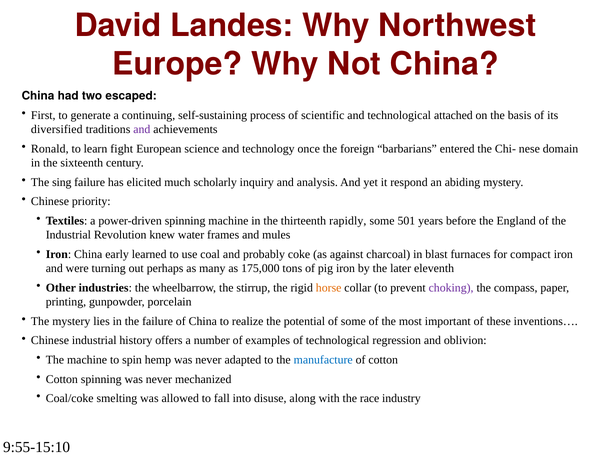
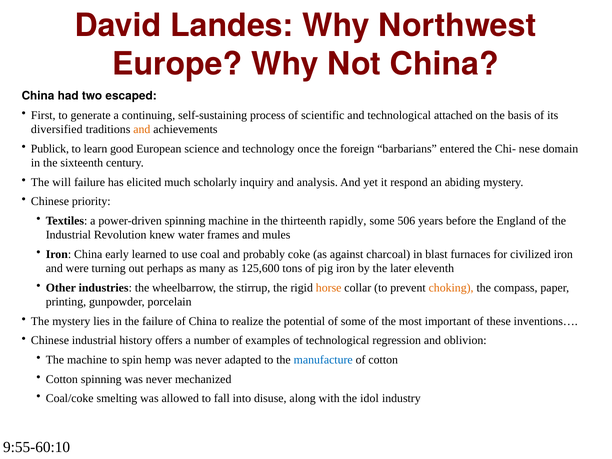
and colour: purple -> orange (142, 129)
Ronald: Ronald -> Publick (50, 149)
fight: fight -> good (122, 149)
sing: sing -> will (62, 182)
501: 501 -> 506 (406, 221)
compact: compact -> civilized (531, 254)
175,000: 175,000 -> 125,600 (260, 268)
choking colour: purple -> orange (451, 288)
race: race -> idol (369, 398)
9:55-15:10: 9:55-15:10 -> 9:55-60:10 (37, 447)
